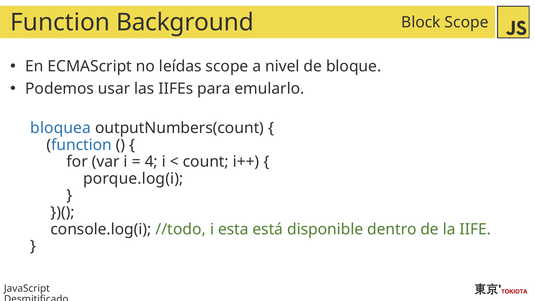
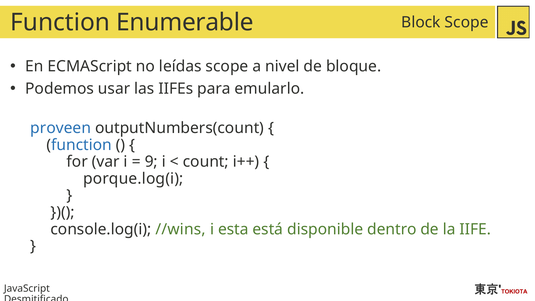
Background: Background -> Enumerable (185, 22)
bloquea: bloquea -> proveen (61, 128)
4: 4 -> 9 (151, 162)
//todo: //todo -> //wins (181, 229)
